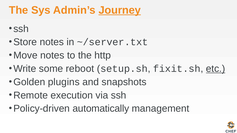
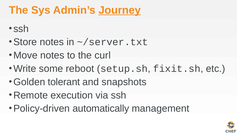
http: http -> curl (103, 55)
etc underline: present -> none (216, 69)
plugins: plugins -> tolerant (64, 82)
